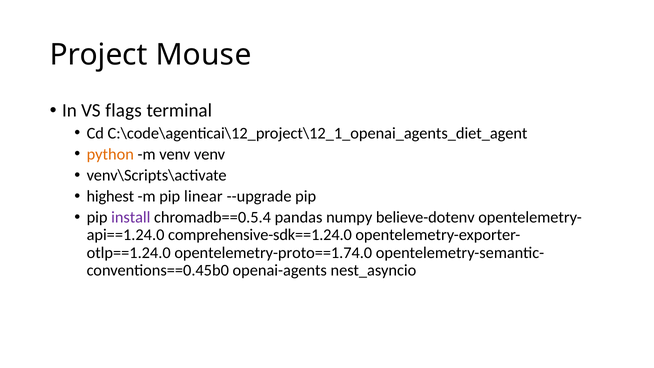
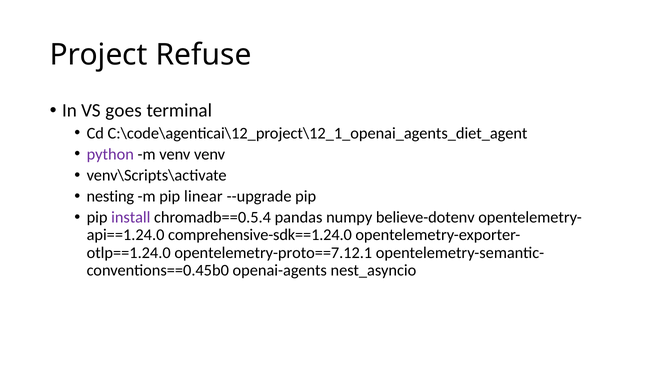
Mouse: Mouse -> Refuse (204, 55)
flags: flags -> goes (124, 111)
python colour: orange -> purple (110, 154)
highest: highest -> nesting (110, 196)
opentelemetry-proto==1.74.0: opentelemetry-proto==1.74.0 -> opentelemetry-proto==7.12.1 (273, 253)
